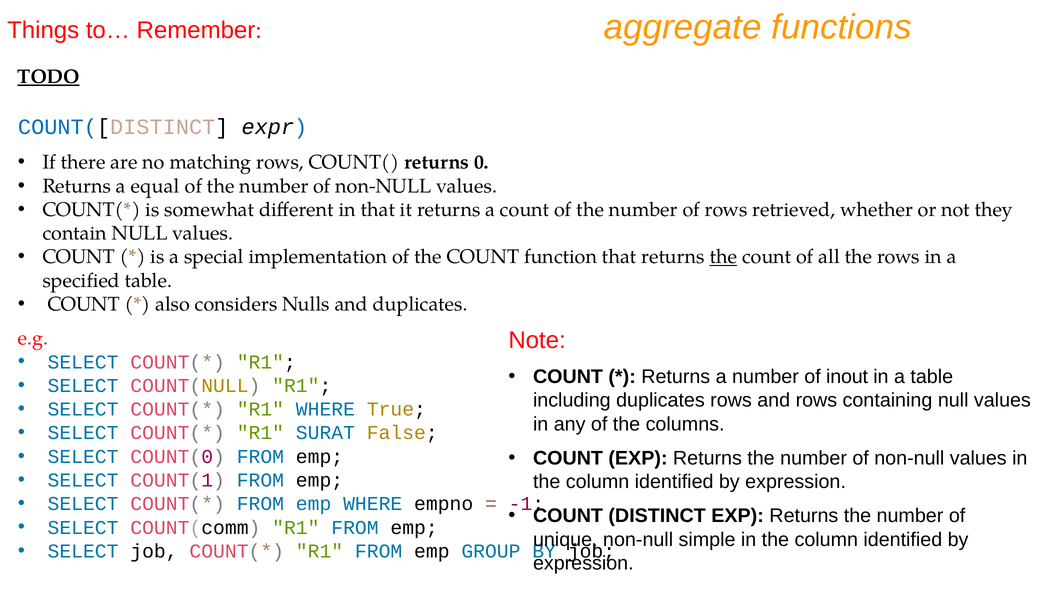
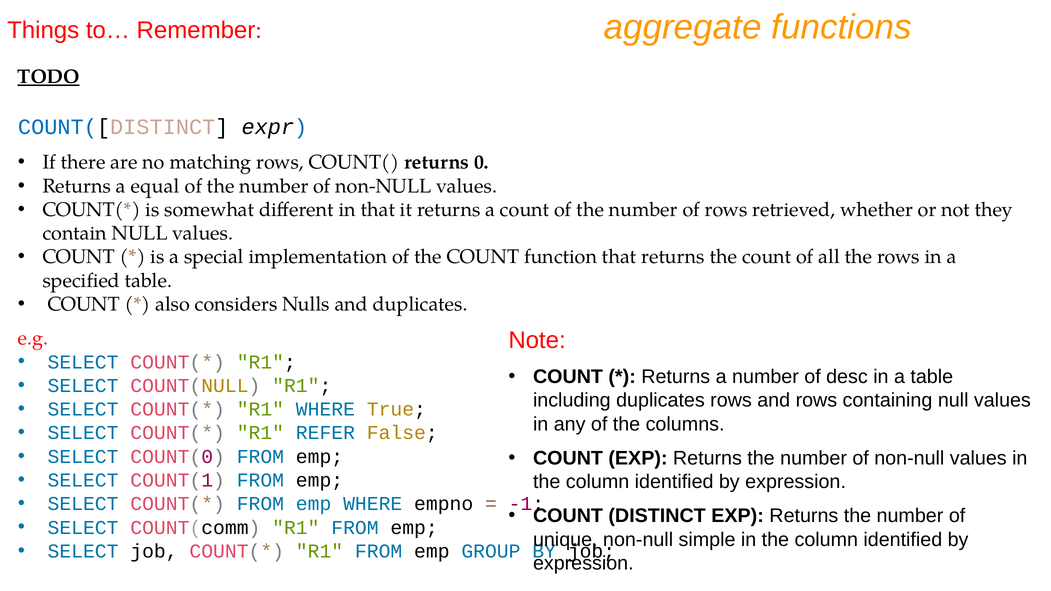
the underline: present -> none (723, 257)
inout: inout -> desc (847, 377)
SURAT: SURAT -> REFER (325, 433)
